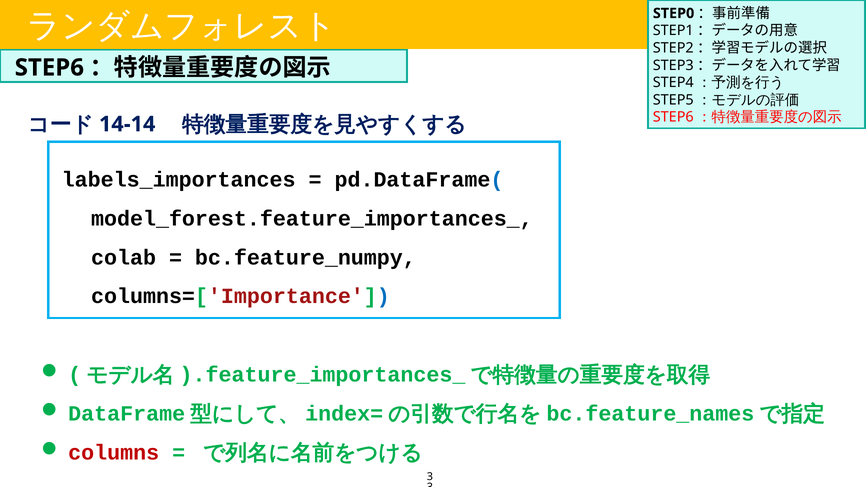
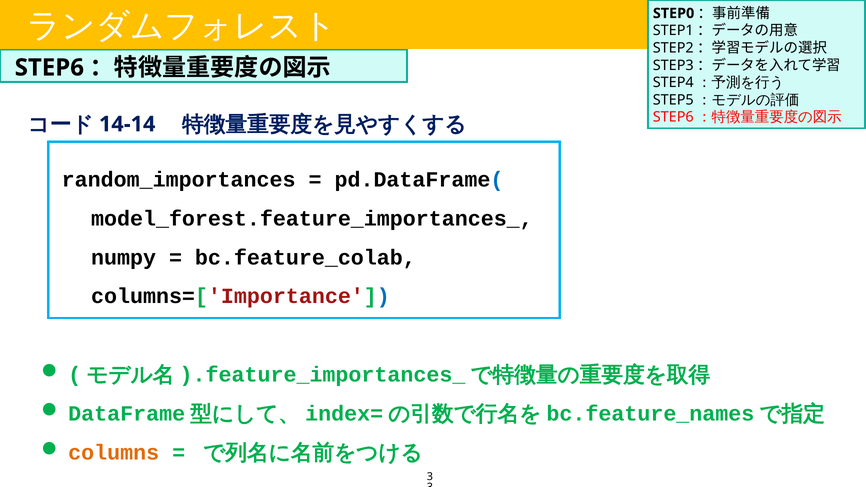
labels_importances: labels_importances -> random_importances (179, 180)
colab: colab -> numpy (124, 257)
bc.feature_numpy: bc.feature_numpy -> bc.feature_colab (305, 257)
columns colour: red -> orange (114, 453)
